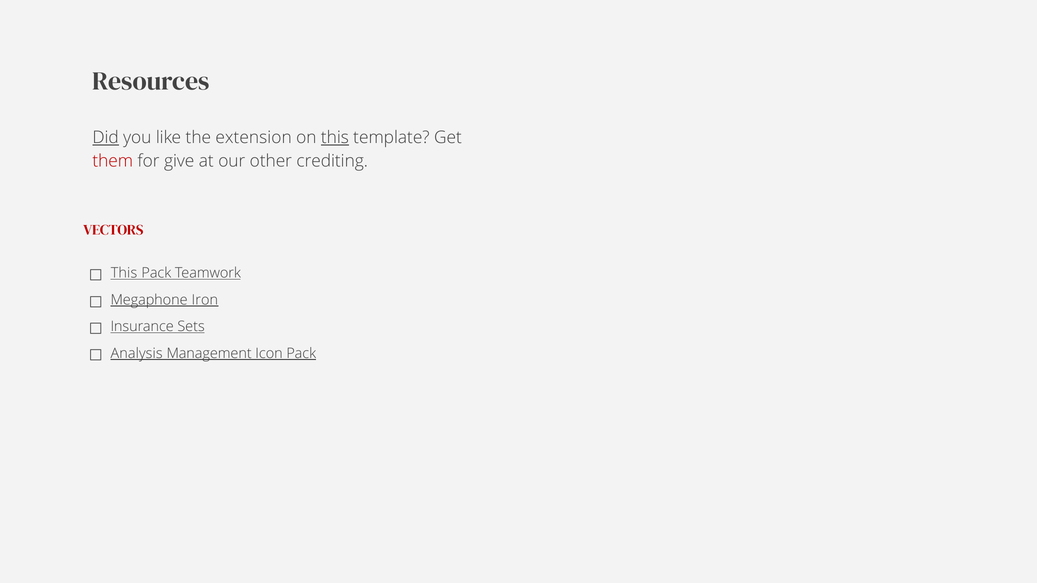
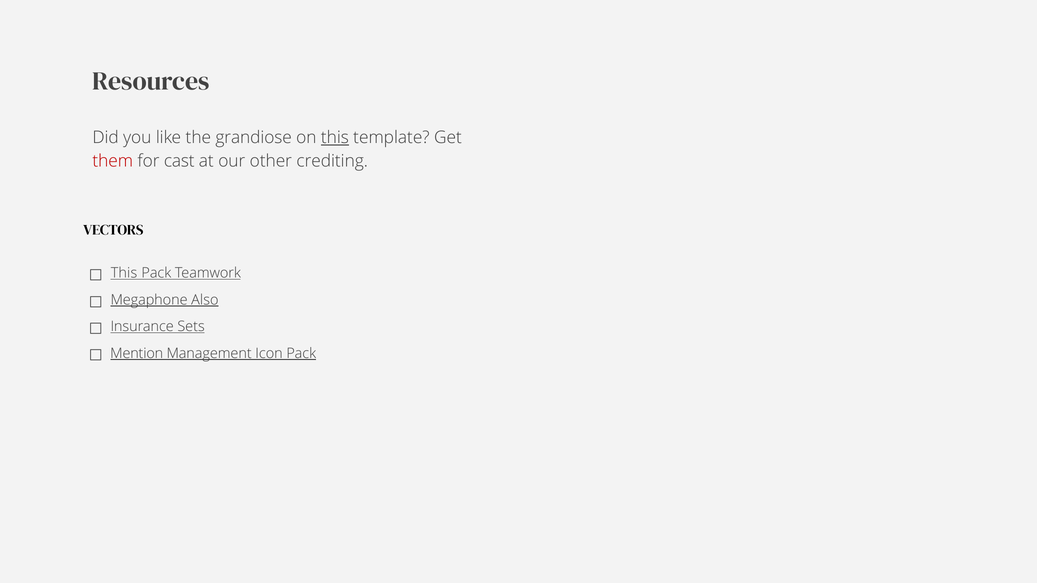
Did underline: present -> none (106, 137)
extension: extension -> grandiose (254, 137)
give: give -> cast (179, 161)
VECTORS colour: red -> black (113, 230)
Iron: Iron -> Also (205, 300)
Analysis: Analysis -> Mention (137, 354)
